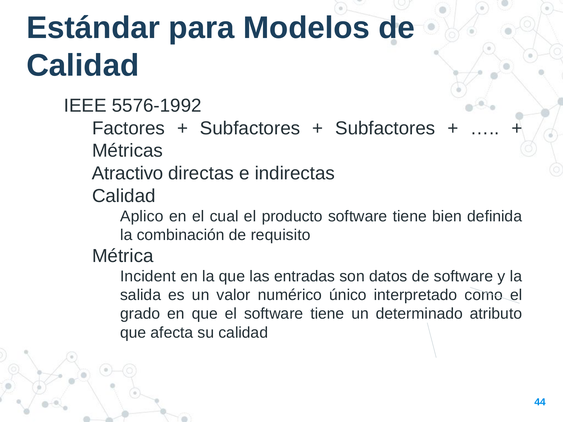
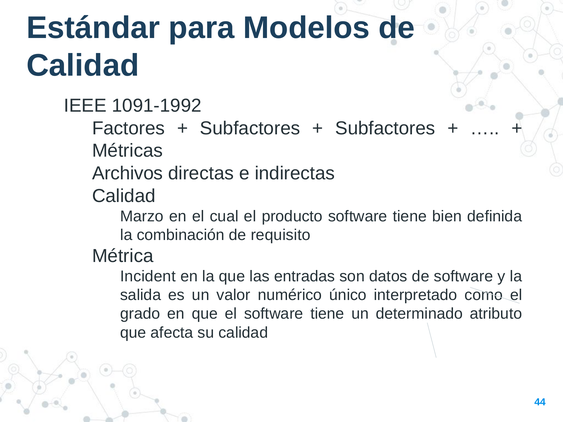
5576-1992: 5576-1992 -> 1091-1992 (157, 106)
Atractivo: Atractivo -> Archivos (128, 173)
Aplico: Aplico -> Marzo (142, 216)
